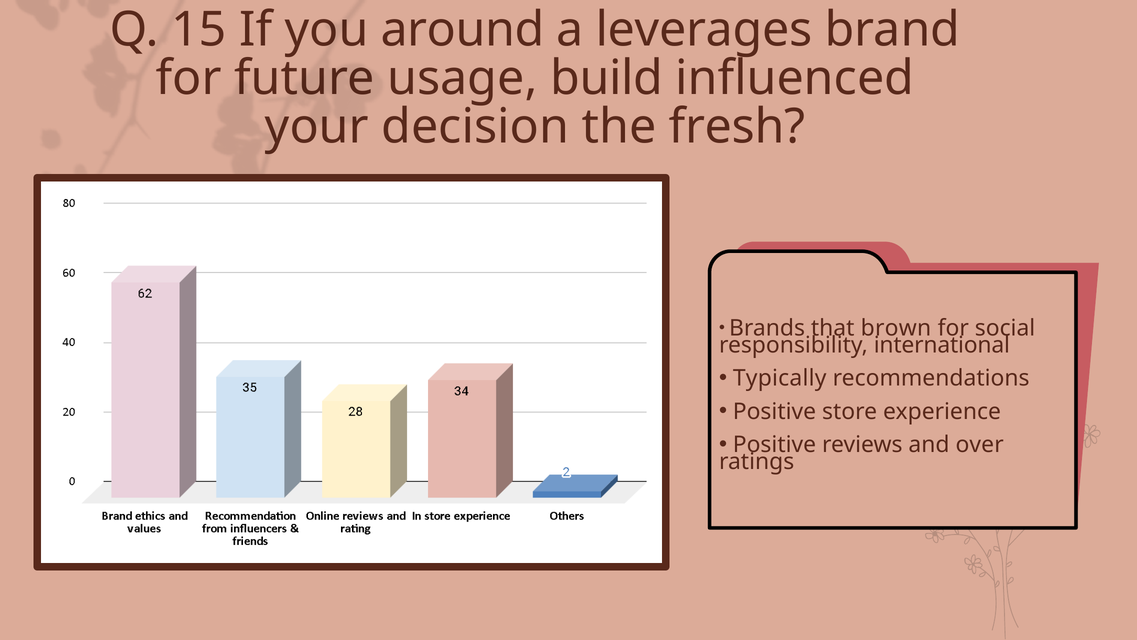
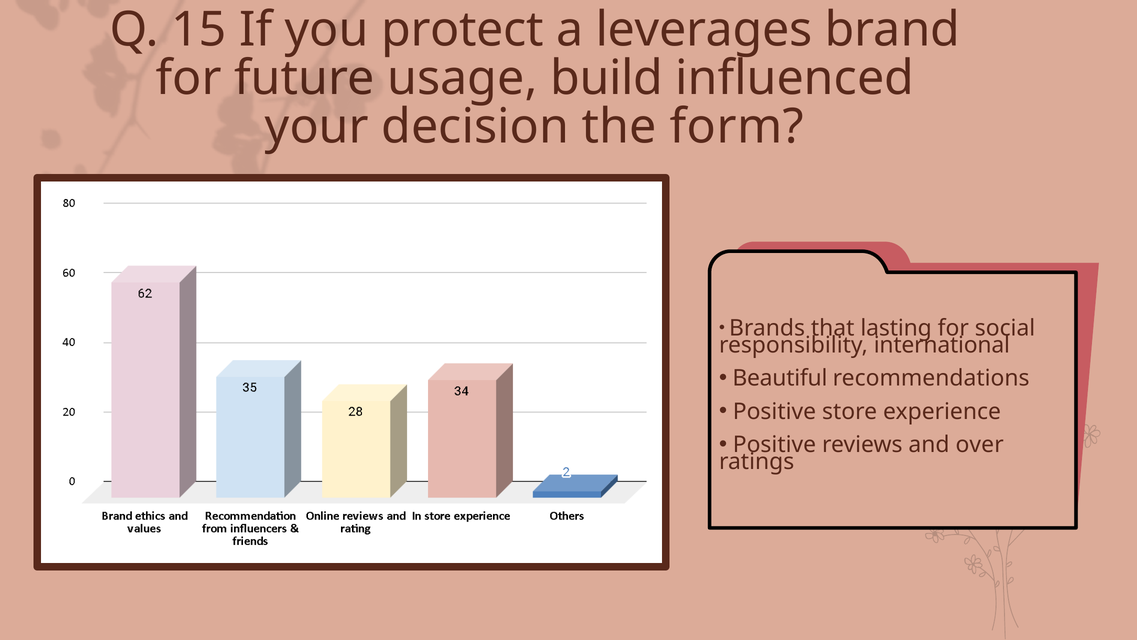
around: around -> protect (463, 30)
fresh: fresh -> form (737, 127)
brown: brown -> lasting (896, 328)
Typically: Typically -> Beautiful (780, 378)
